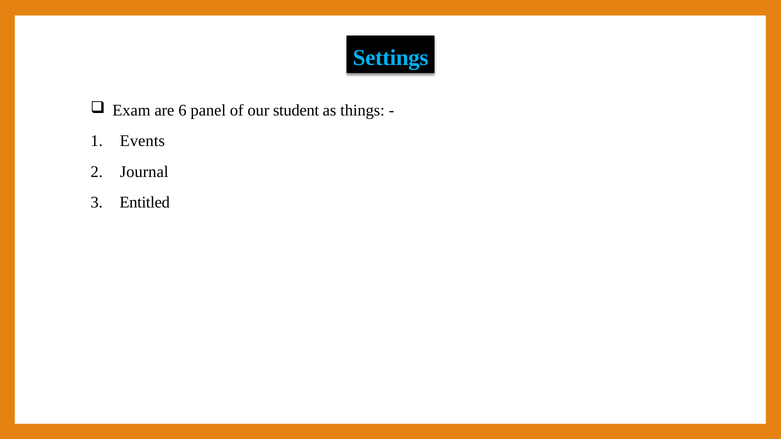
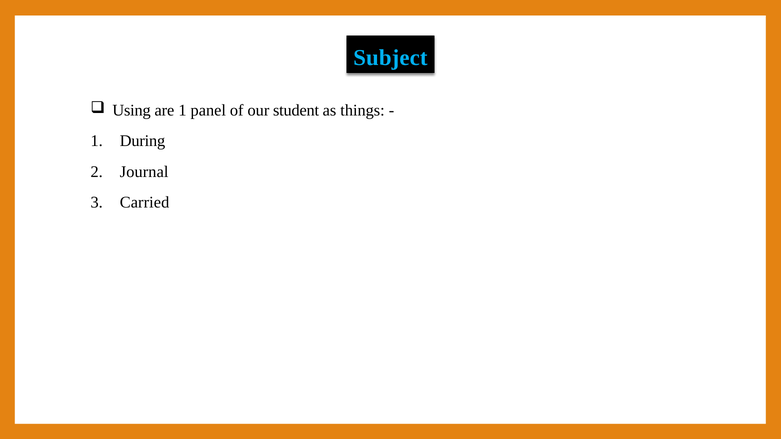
Settings: Settings -> Subject (390, 58)
Exam: Exam -> Using (132, 111)
are 6: 6 -> 1 (182, 111)
Events: Events -> During (142, 141)
Entitled: Entitled -> Carried (145, 202)
